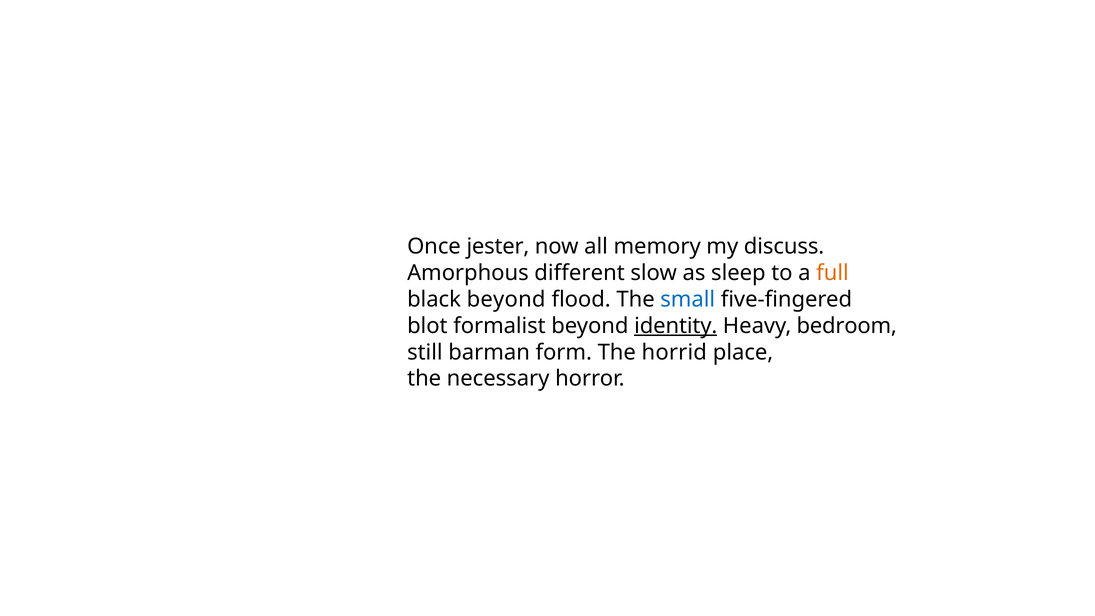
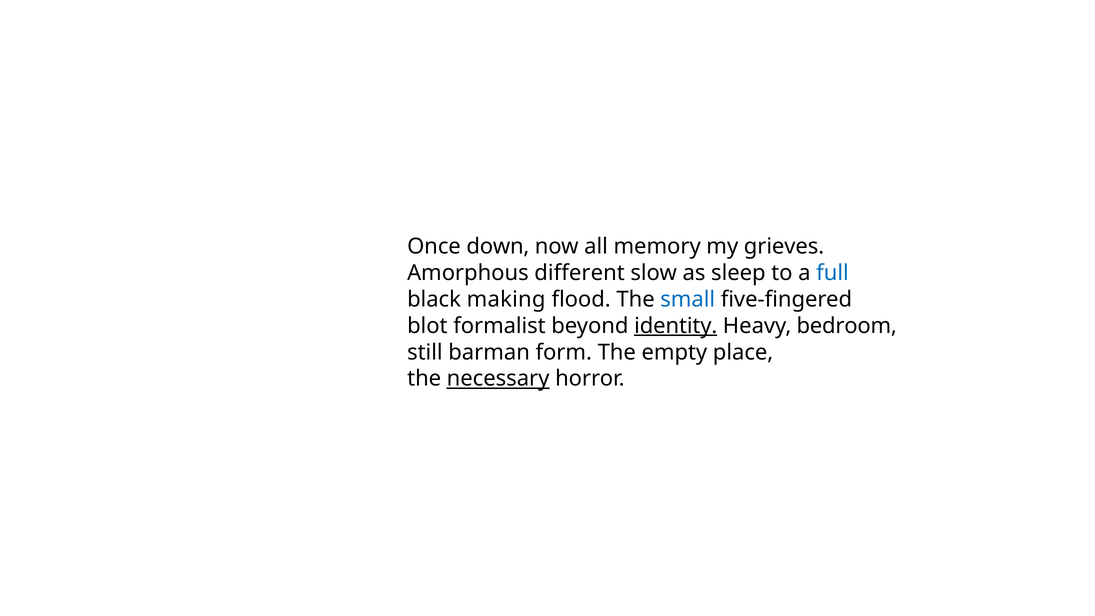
jester: jester -> down (498, 246)
discuss: discuss -> grieves (784, 246)
full colour: orange -> blue (833, 273)
black beyond: beyond -> making (506, 299)
horrid: horrid -> empty (674, 352)
necessary underline: none -> present (498, 379)
